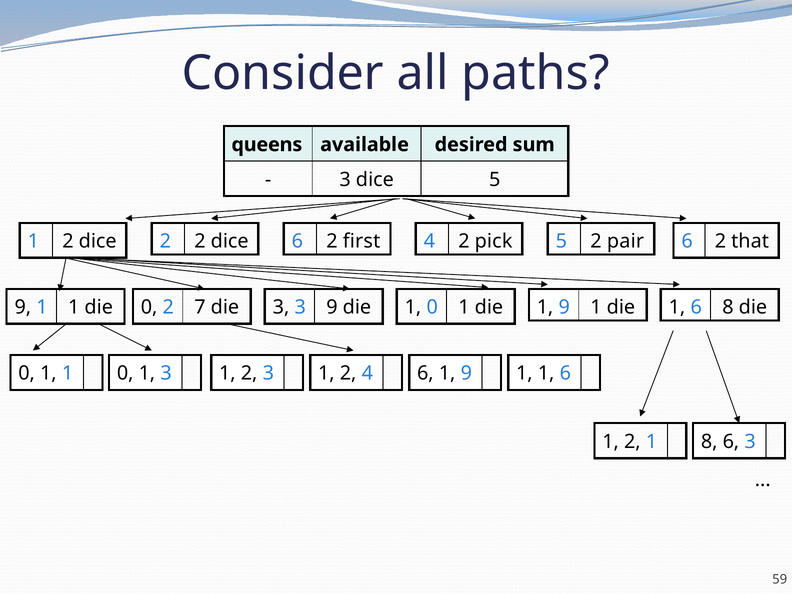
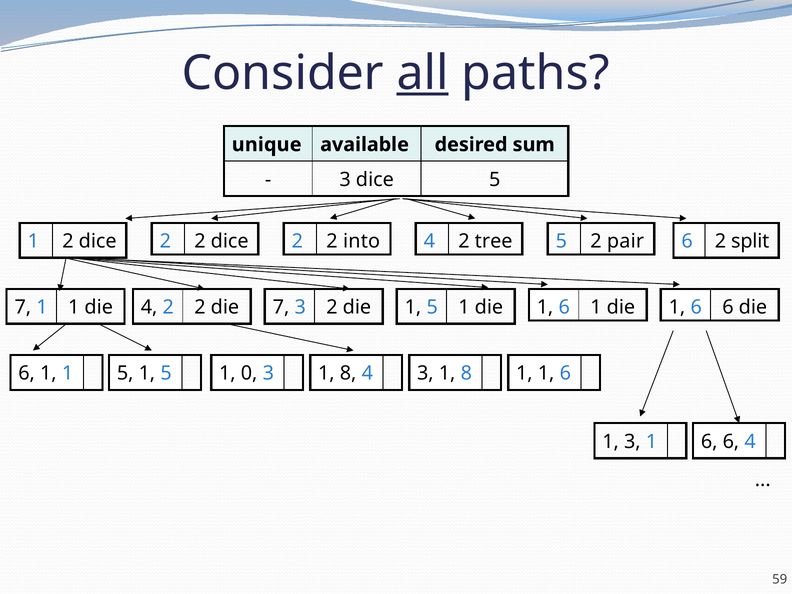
all underline: none -> present (423, 73)
queens: queens -> unique (267, 145)
dice 6: 6 -> 2 (297, 241)
first: first -> into (362, 241)
pick: pick -> tree (494, 241)
that: that -> split (750, 241)
9: 9 -> 7 (23, 307)
0: 0 -> 4 (149, 307)
7: 7 -> 2 (200, 307)
die 3: 3 -> 7 (281, 307)
3 9: 9 -> 2 (332, 307)
die 1 0: 0 -> 5 (432, 307)
9: 9 -> 6 (564, 307)
die 1 6 8: 8 -> 6 (728, 307)
0: 0 -> 6 (27, 373)
0: 0 -> 5 (125, 373)
3: 3 -> 5 (166, 373)
2: 2 -> 0 (249, 373)
2: 2 -> 8 (348, 373)
4 6: 6 -> 3 (425, 373)
9: 9 -> 8 (466, 373)
2: 2 -> 3 (632, 442)
8: 8 -> 6 (709, 442)
6 3: 3 -> 4 (750, 442)
